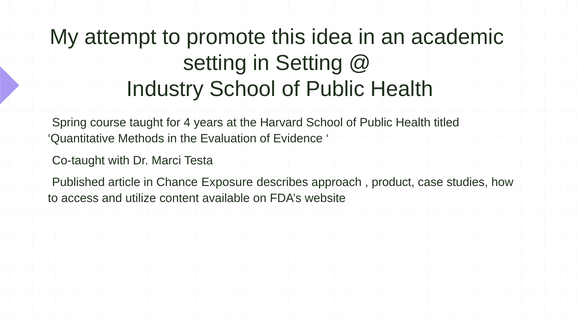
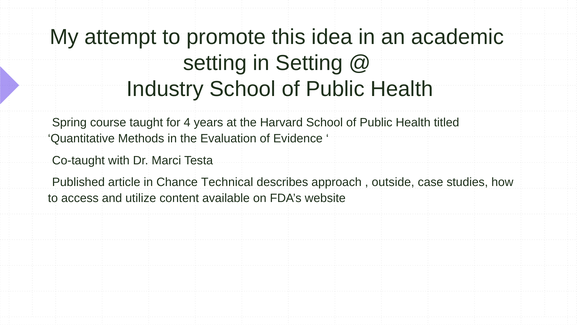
Exposure: Exposure -> Technical (227, 182)
product: product -> outside (393, 182)
